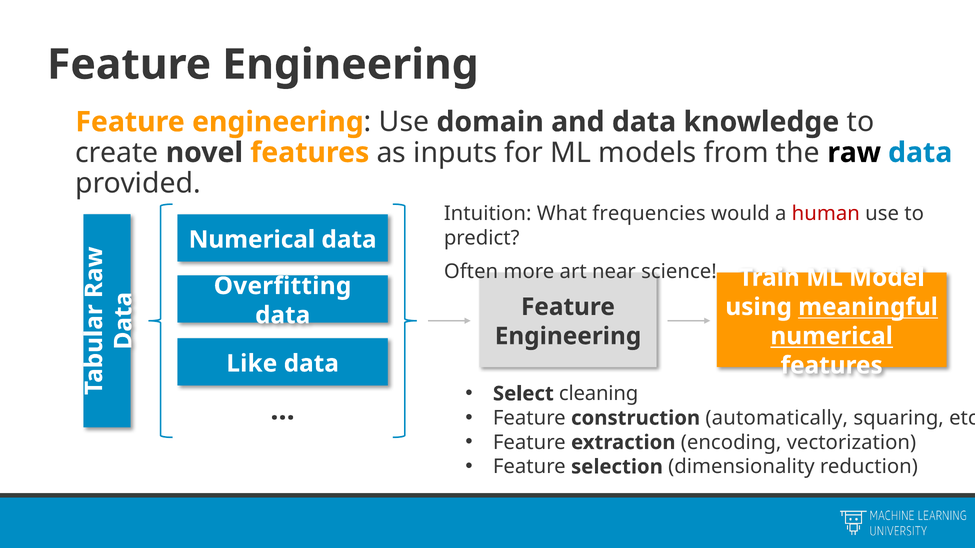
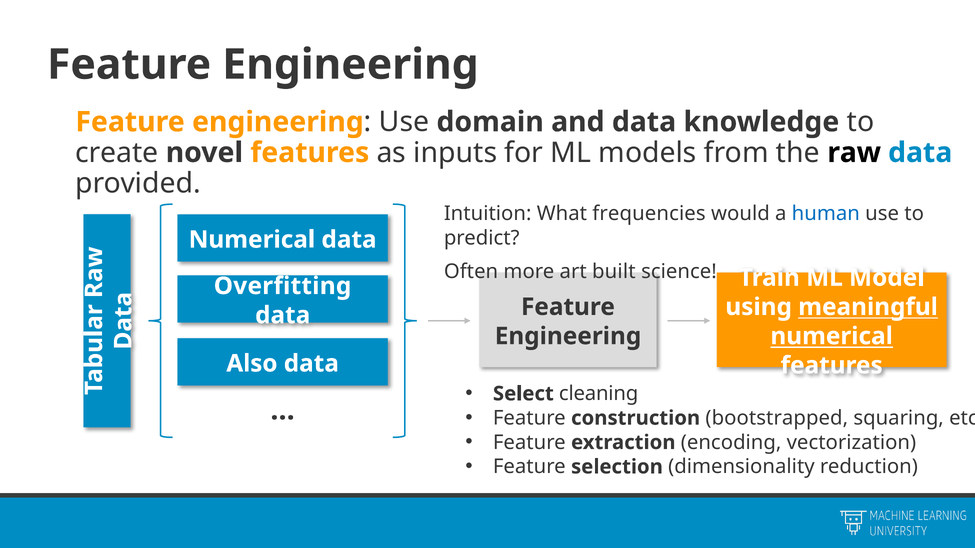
human colour: red -> blue (826, 214)
near: near -> built (614, 272)
Like: Like -> Also (252, 364)
automatically: automatically -> bootstrapped (777, 418)
